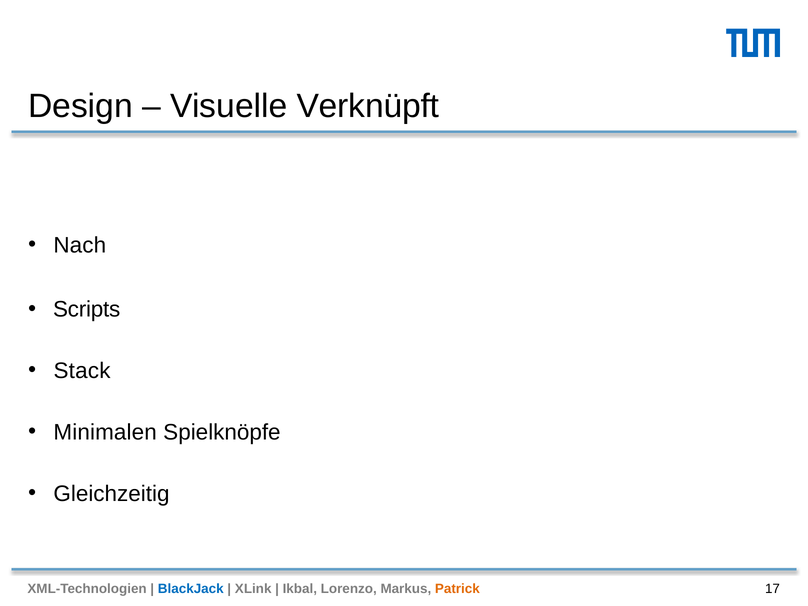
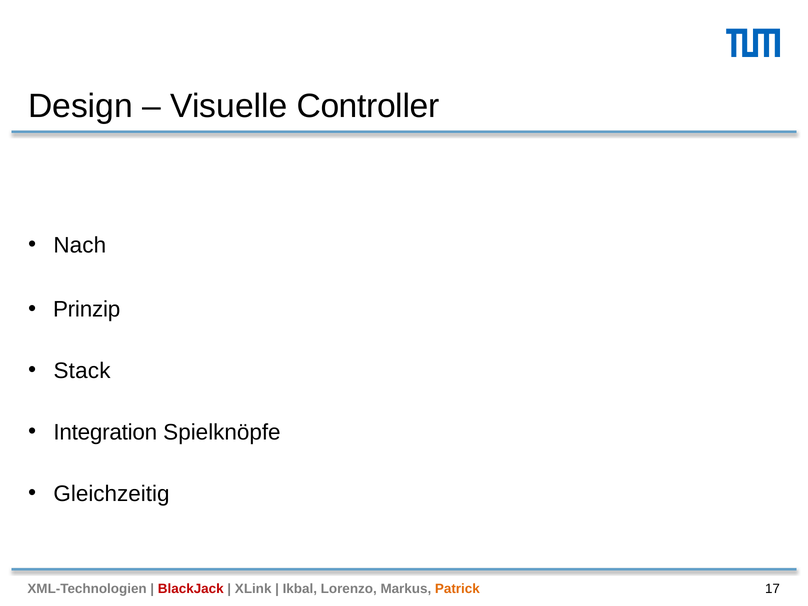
Verknüpft: Verknüpft -> Controller (368, 106)
Scripts: Scripts -> Prinzip (87, 309)
Minimalen: Minimalen -> Integration (105, 432)
BlackJack colour: blue -> red (191, 589)
